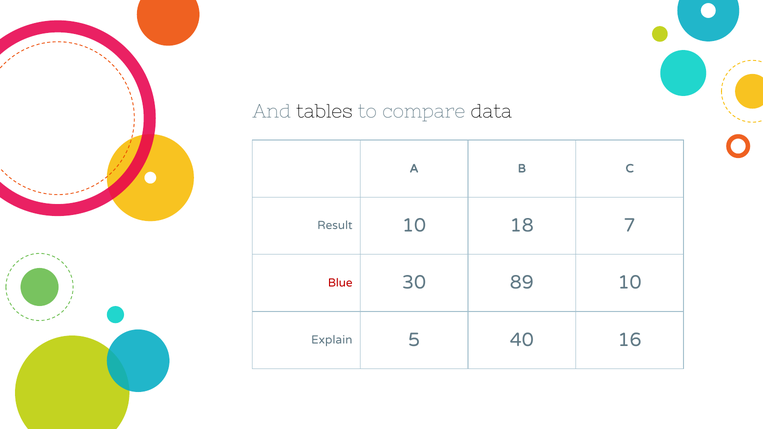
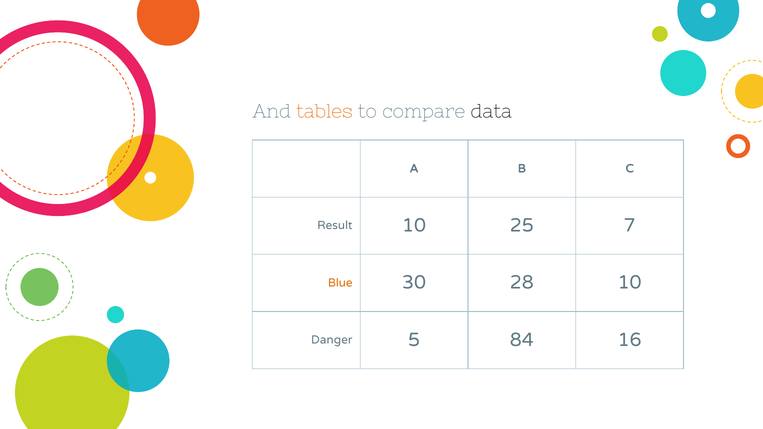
tables colour: black -> orange (325, 112)
18: 18 -> 25 (522, 226)
Blue colour: red -> orange (340, 283)
89: 89 -> 28 (522, 283)
Explain: Explain -> Danger (332, 340)
40: 40 -> 84 (522, 340)
